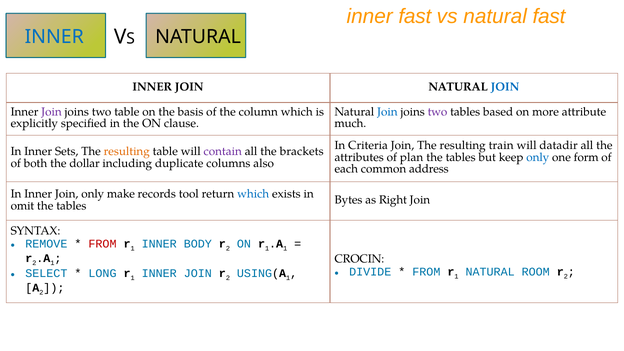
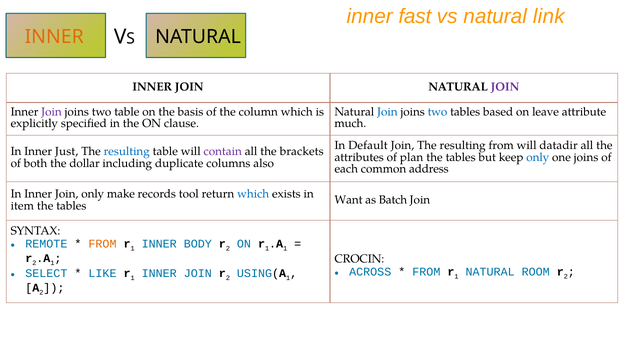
natural fast: fast -> link (549, 16)
INNER colour: blue -> orange (54, 37)
JOIN colour: blue -> purple (505, 87)
two colour: purple -> blue (437, 112)
more: more -> leave (546, 112)
Criteria: Criteria -> Default (368, 145)
resulting train: train -> from (501, 145)
Sets: Sets -> Just (67, 151)
resulting colour: orange -> blue (127, 151)
one form: form -> joins (586, 157)
Bytes: Bytes -> Want (349, 200)
Right: Right -> Batch (393, 200)
omit: omit -> item (22, 206)
REMOVE: REMOVE -> REMOTE (46, 244)
FROM colour: red -> orange (102, 244)
DIVIDE: DIVIDE -> ACROSS (370, 272)
LONG: LONG -> LIKE (102, 273)
